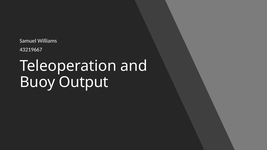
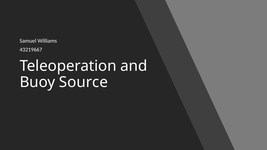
Output: Output -> Source (83, 82)
